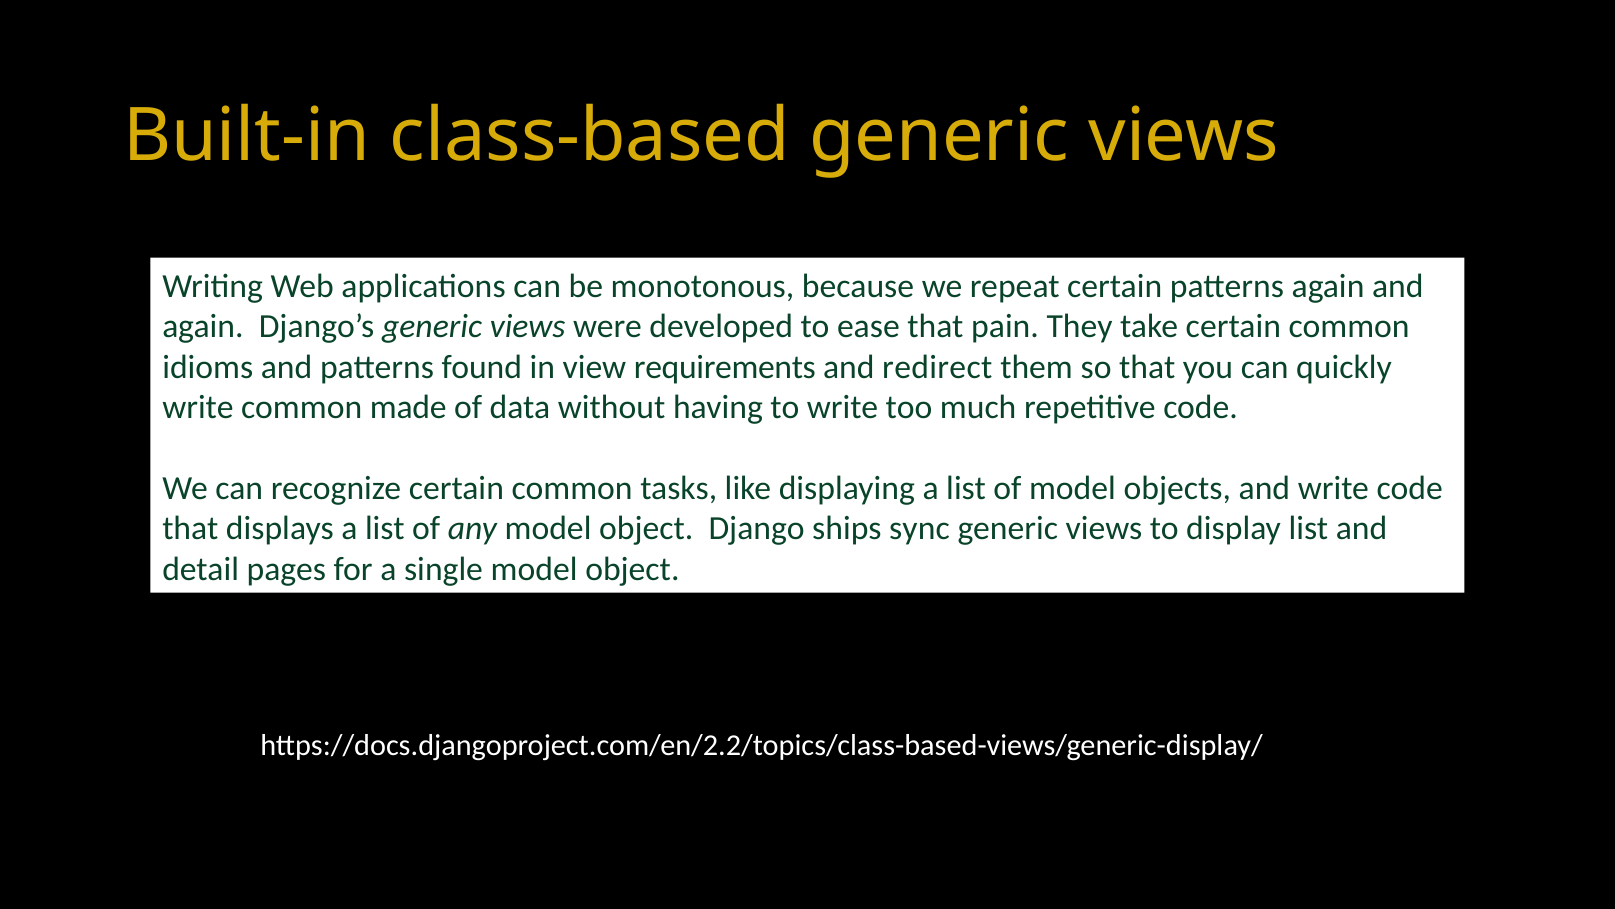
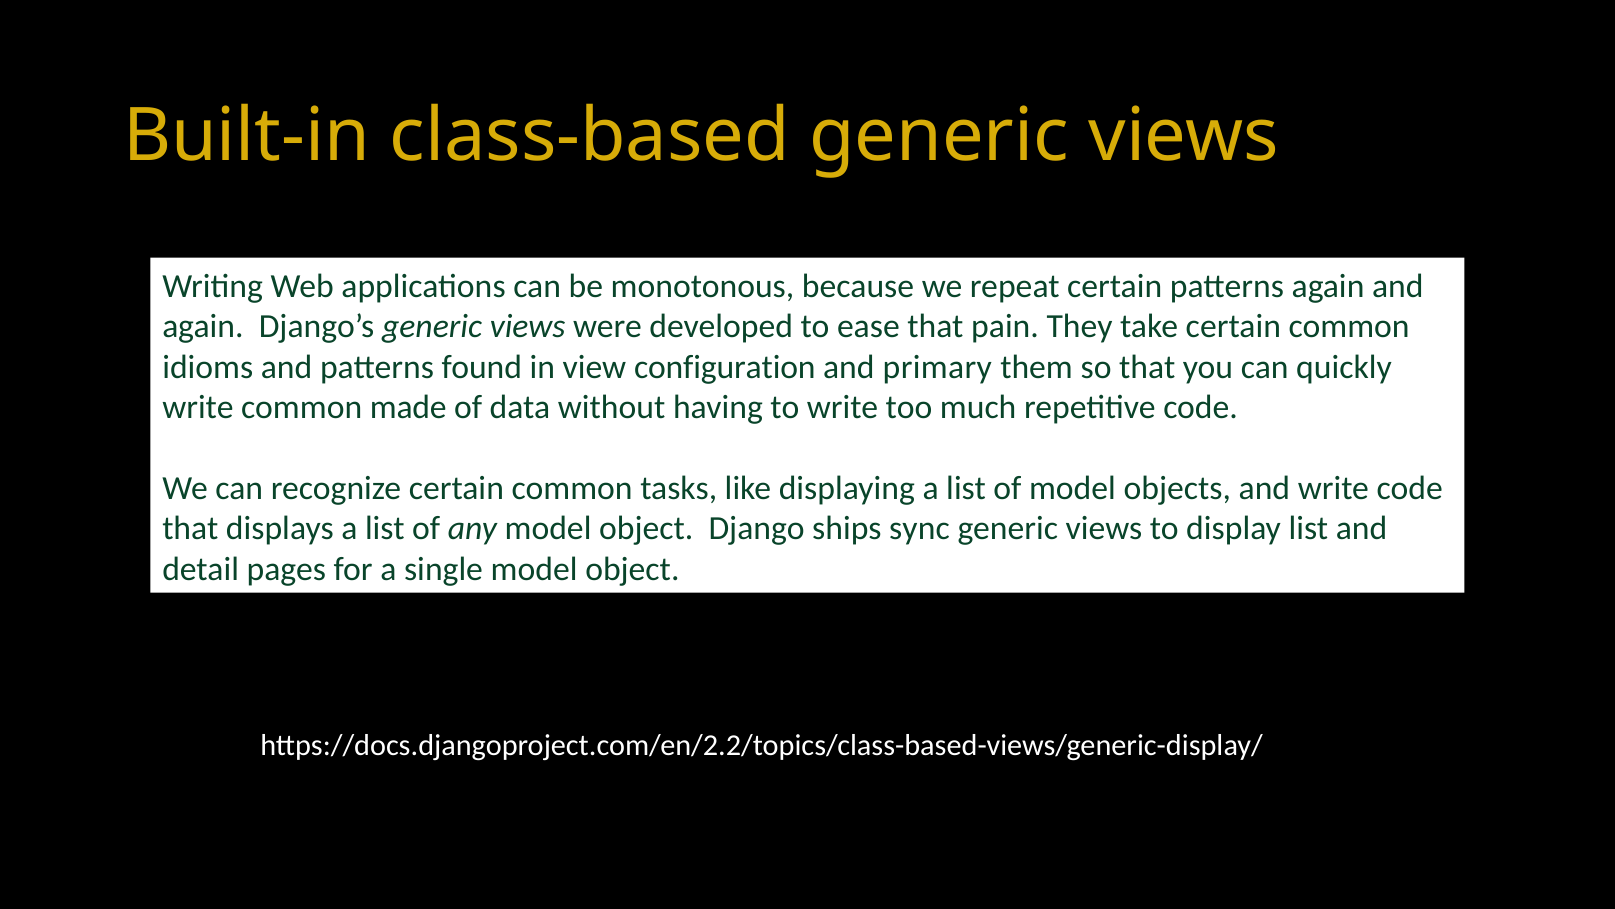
requirements: requirements -> configuration (725, 367)
redirect: redirect -> primary (937, 367)
